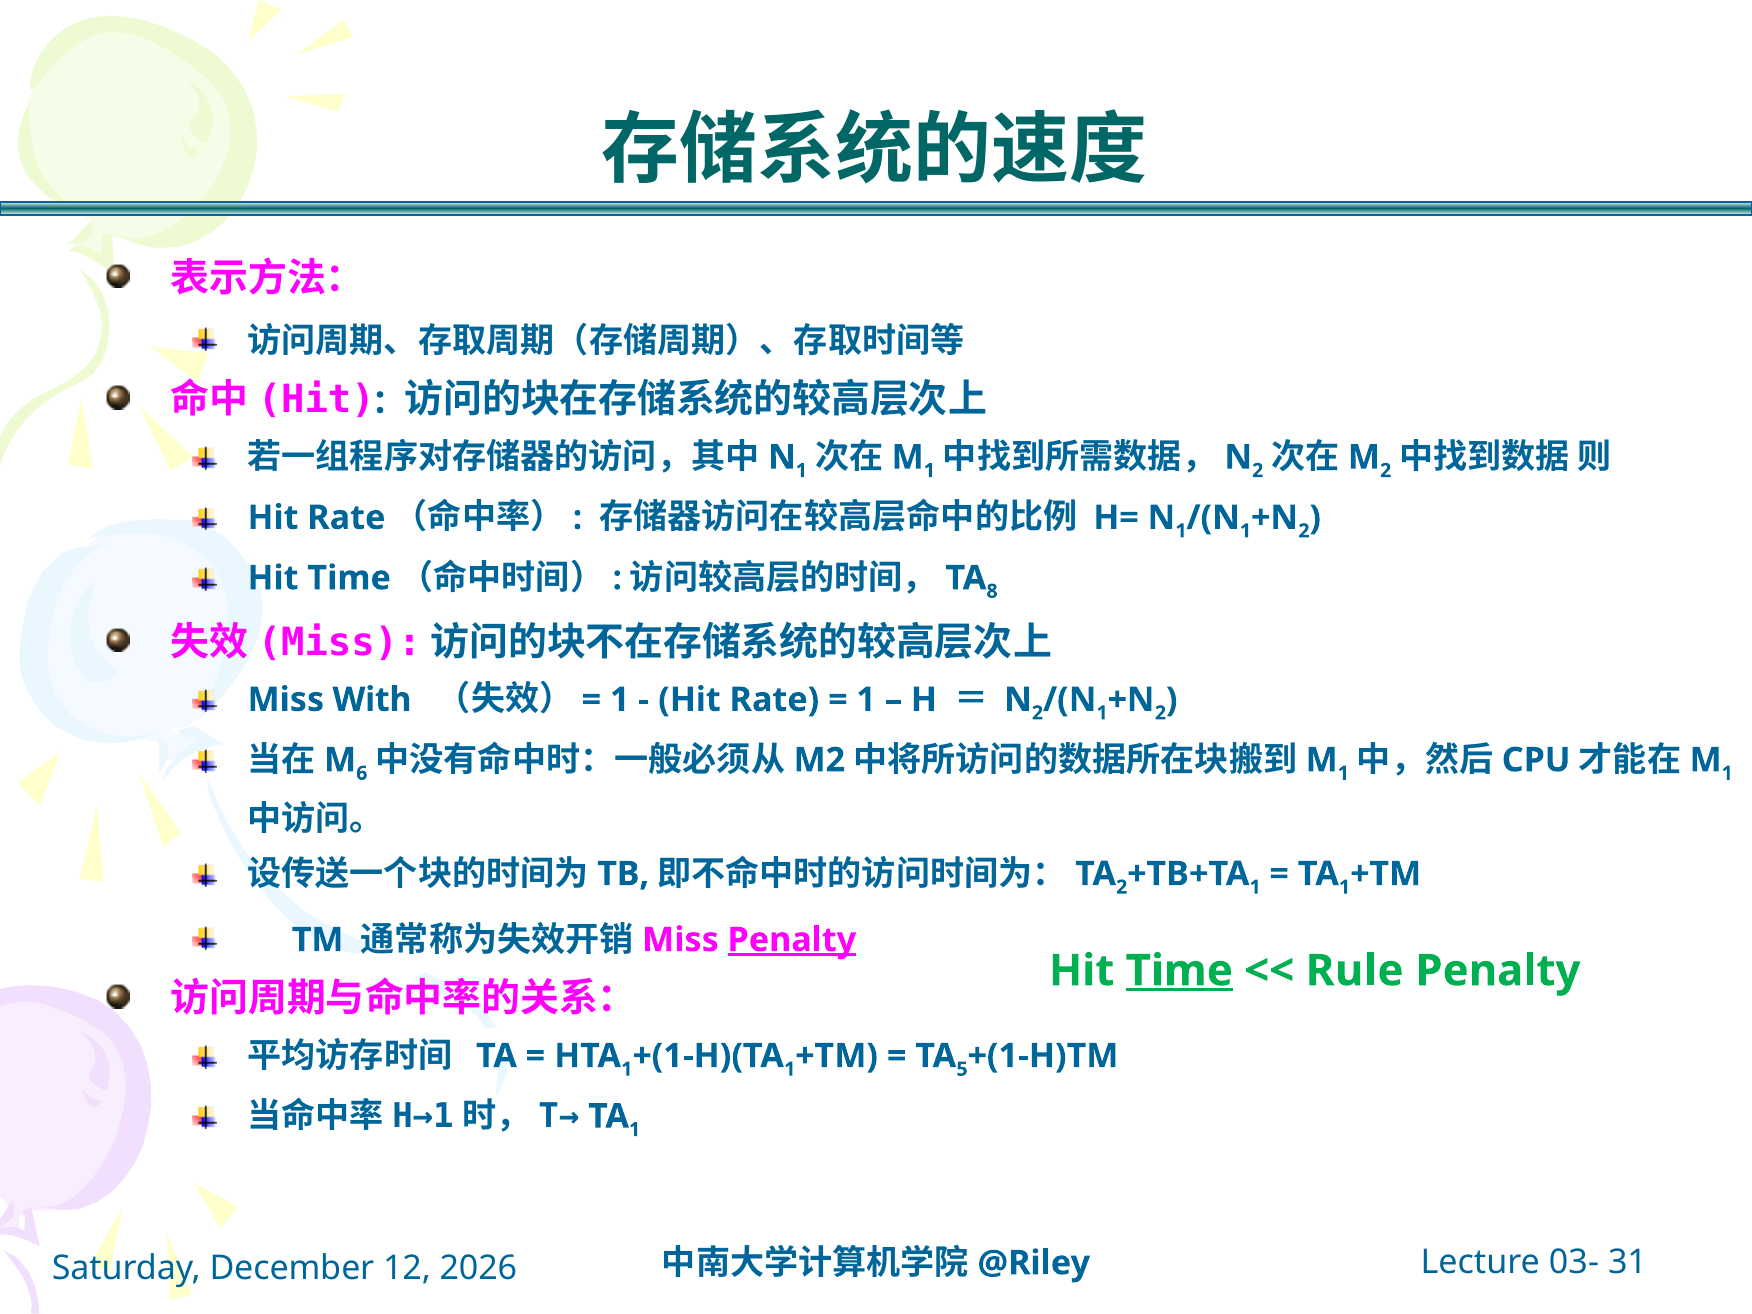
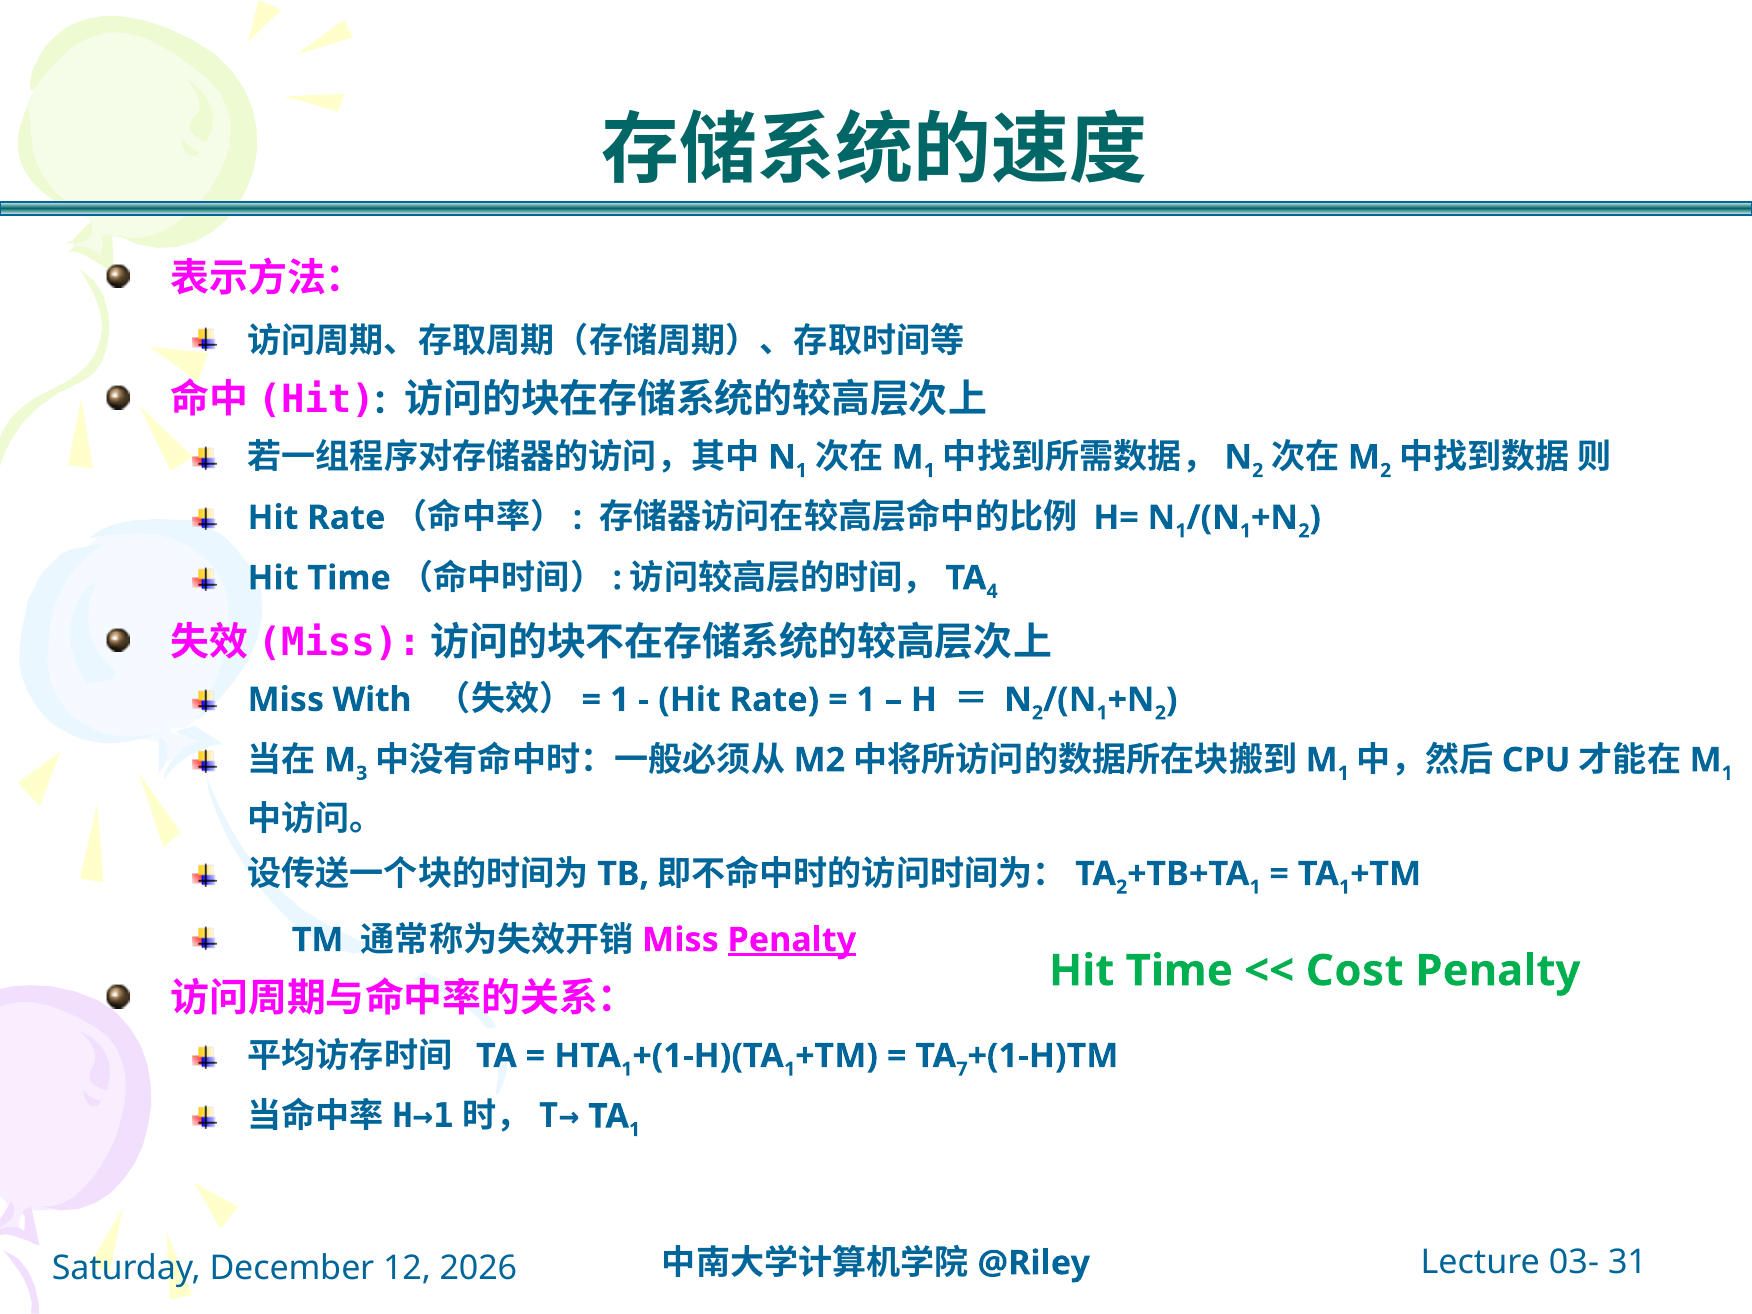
8: 8 -> 4 (992, 591)
6: 6 -> 3 (362, 773)
Time underline: present -> none (1179, 971)
Rule: Rule -> Cost (1355, 971)
5: 5 -> 7 (962, 1069)
